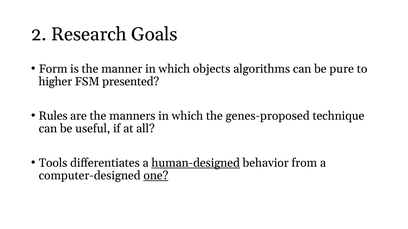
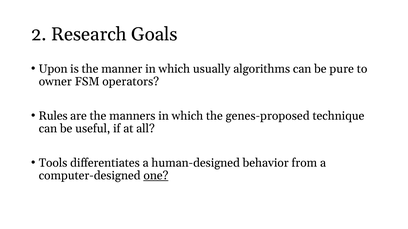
Form: Form -> Upon (53, 69)
objects: objects -> usually (212, 69)
higher: higher -> owner (55, 82)
presented: presented -> operators (131, 82)
human-designed underline: present -> none (196, 163)
